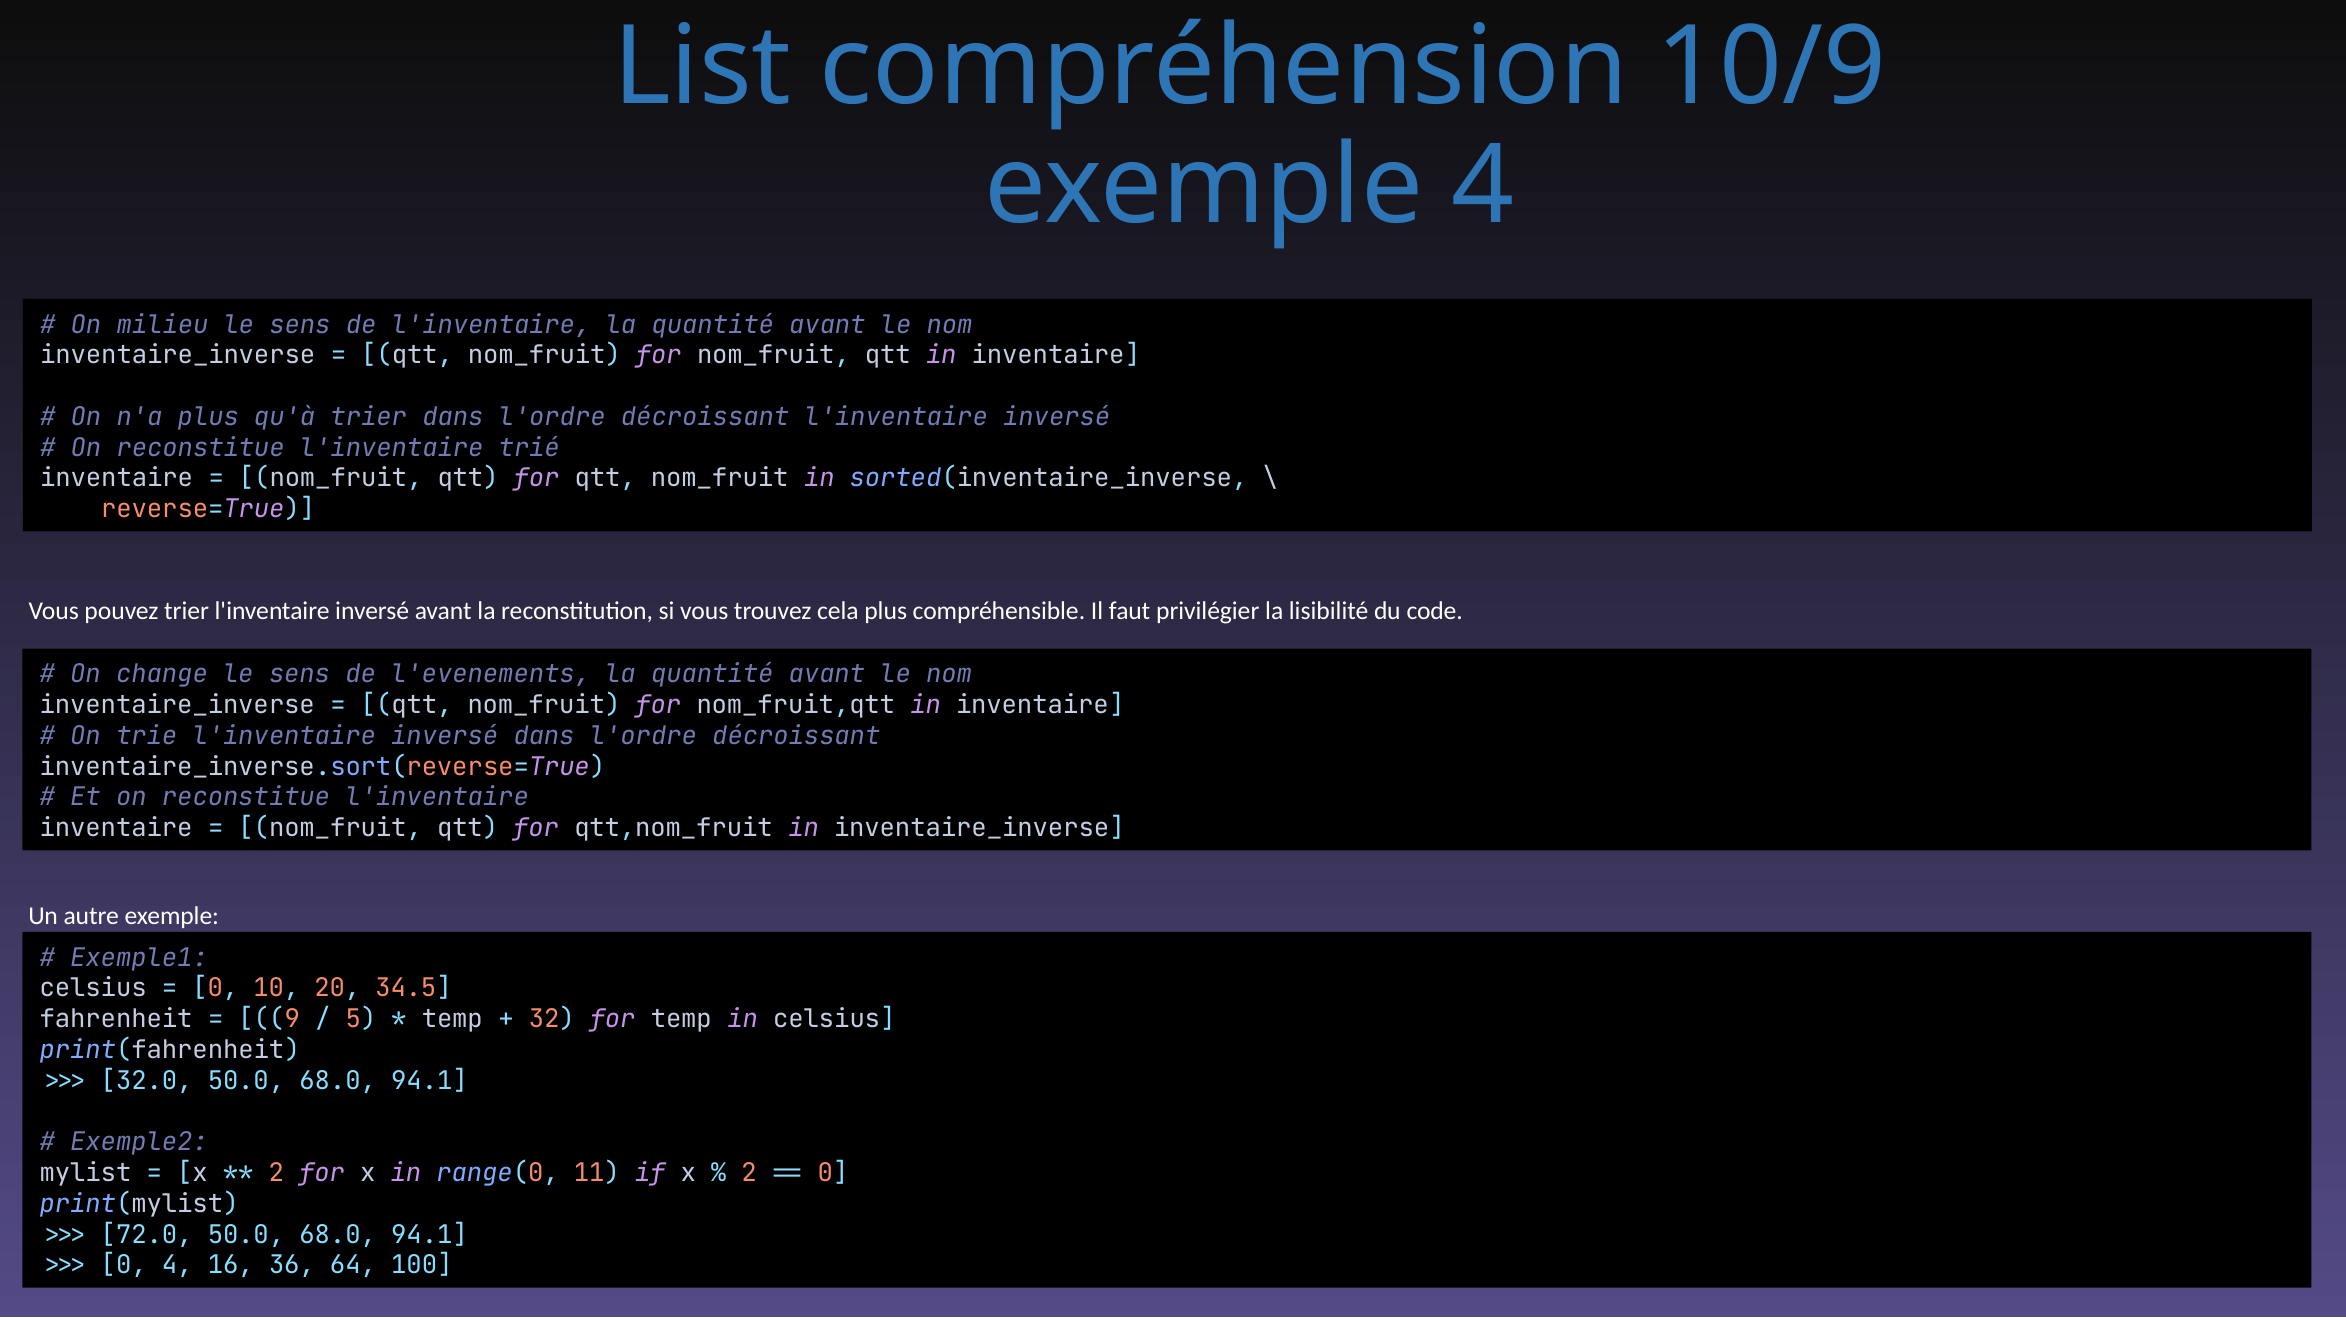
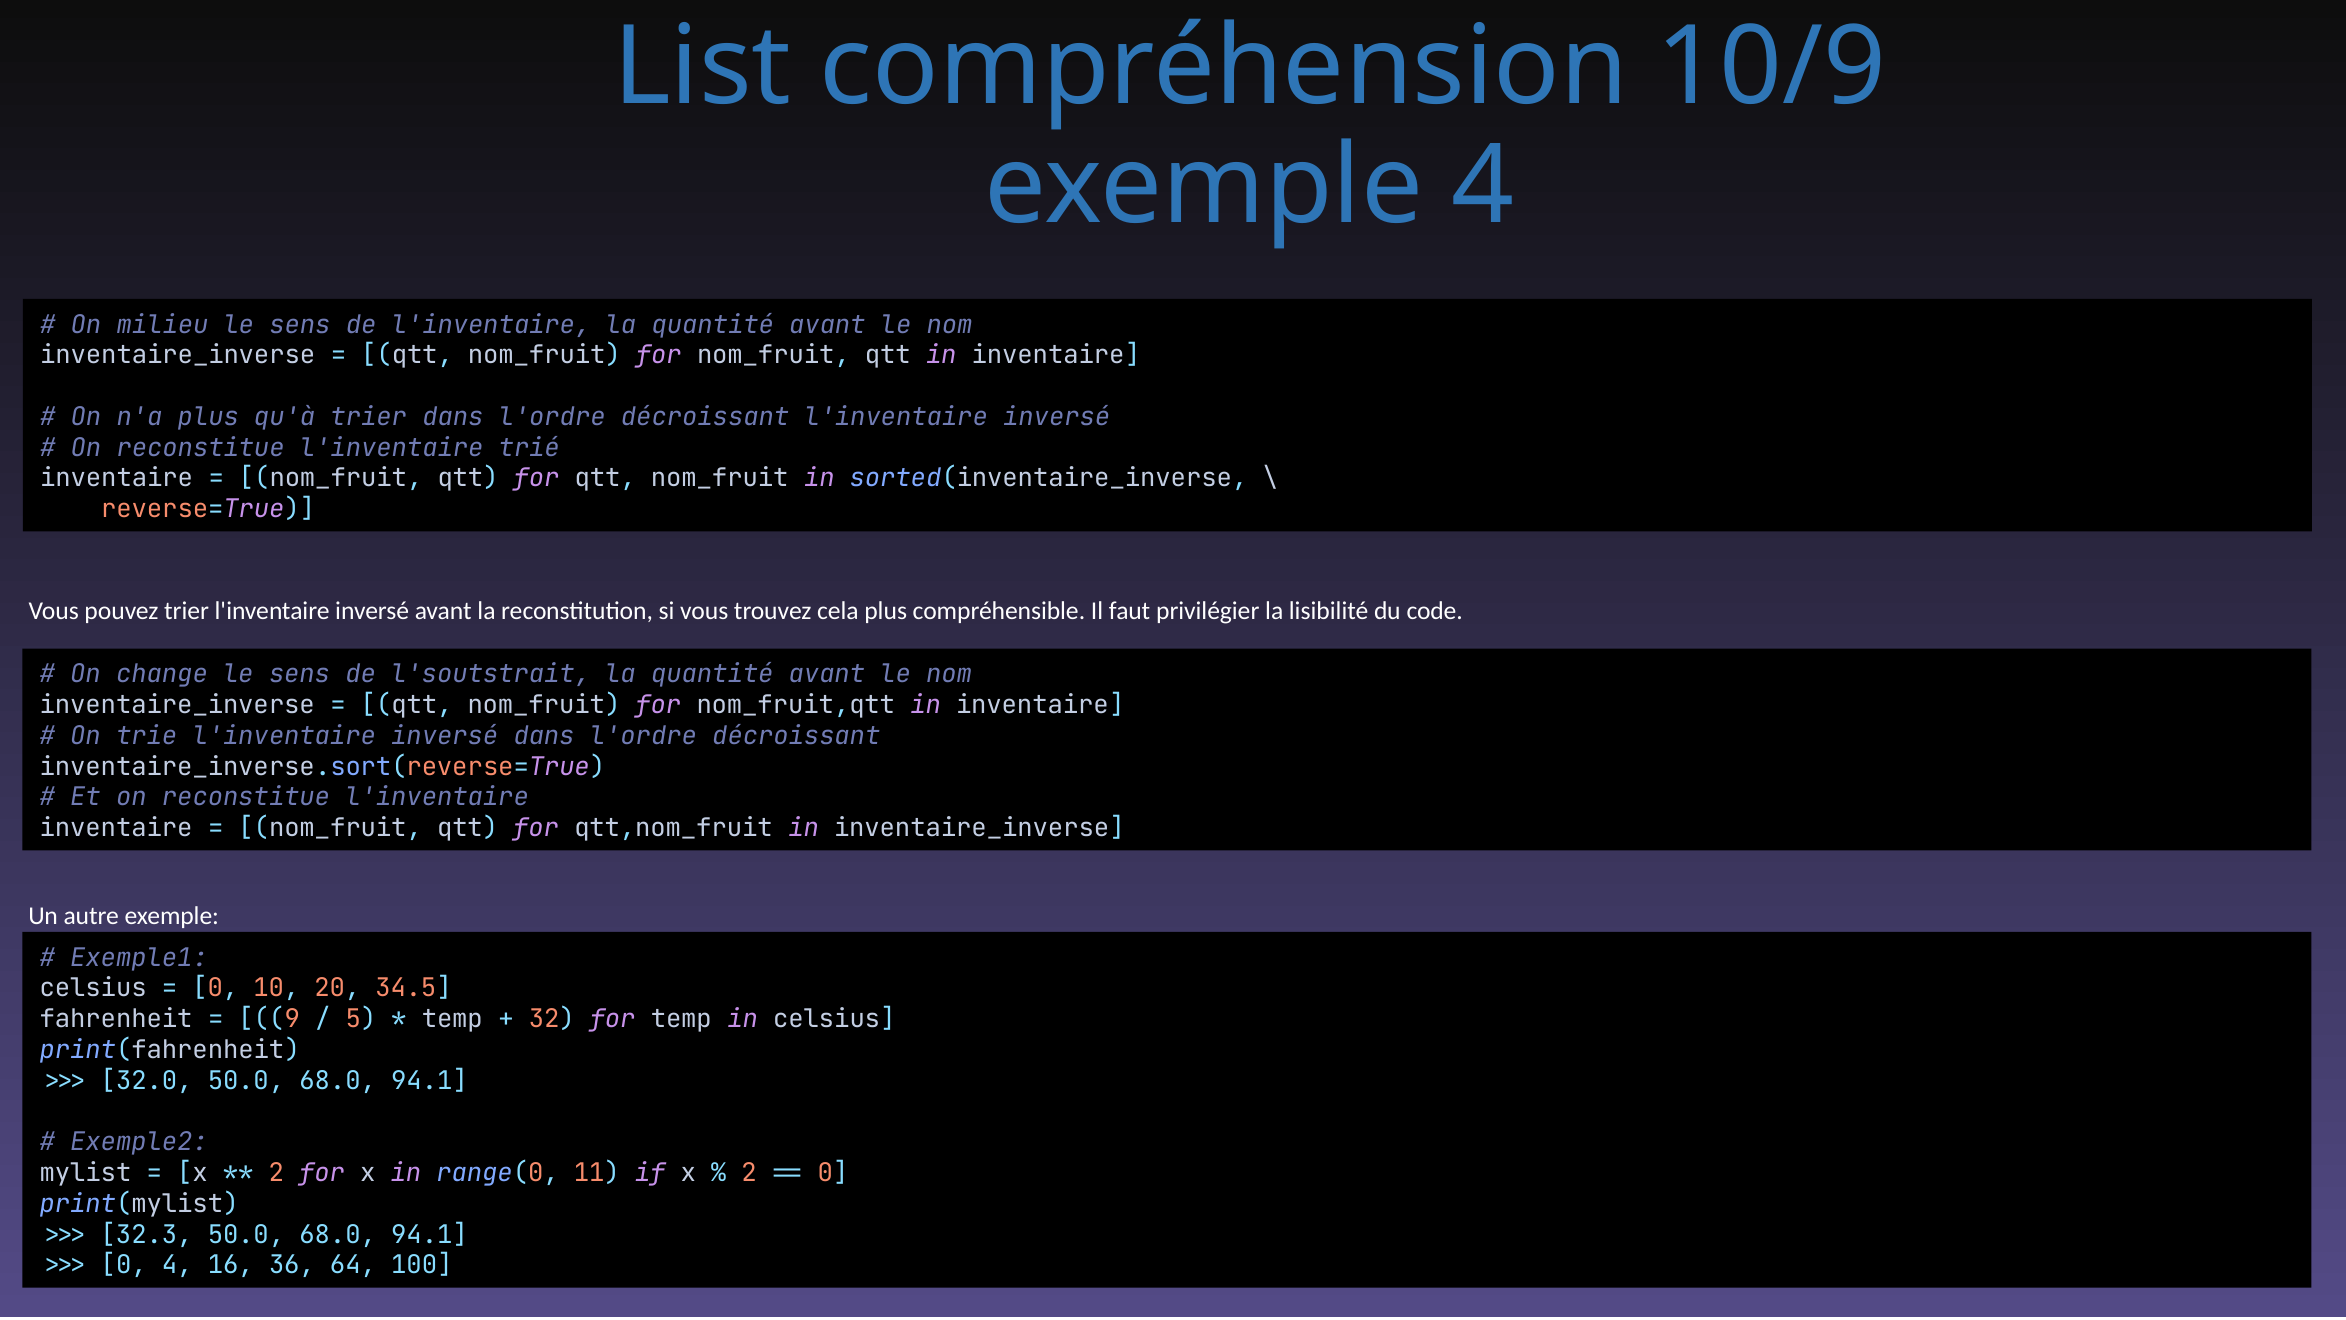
l'evenements: l'evenements -> l'soutstrait (491, 674)
72.0: 72.0 -> 32.3 (147, 1234)
